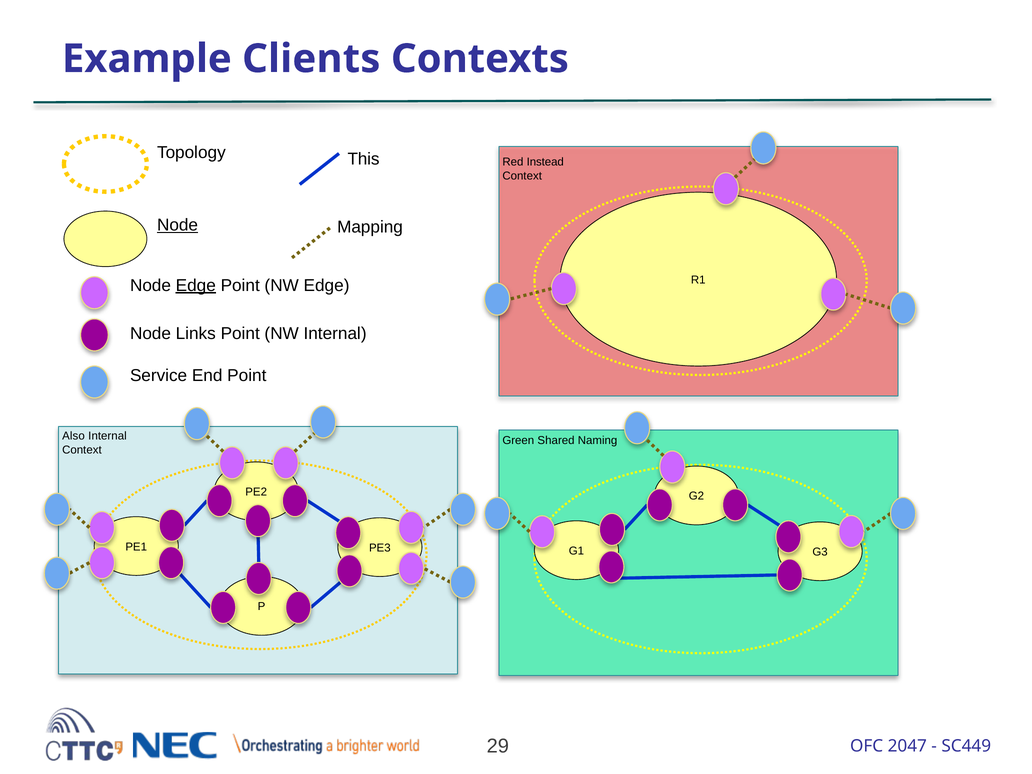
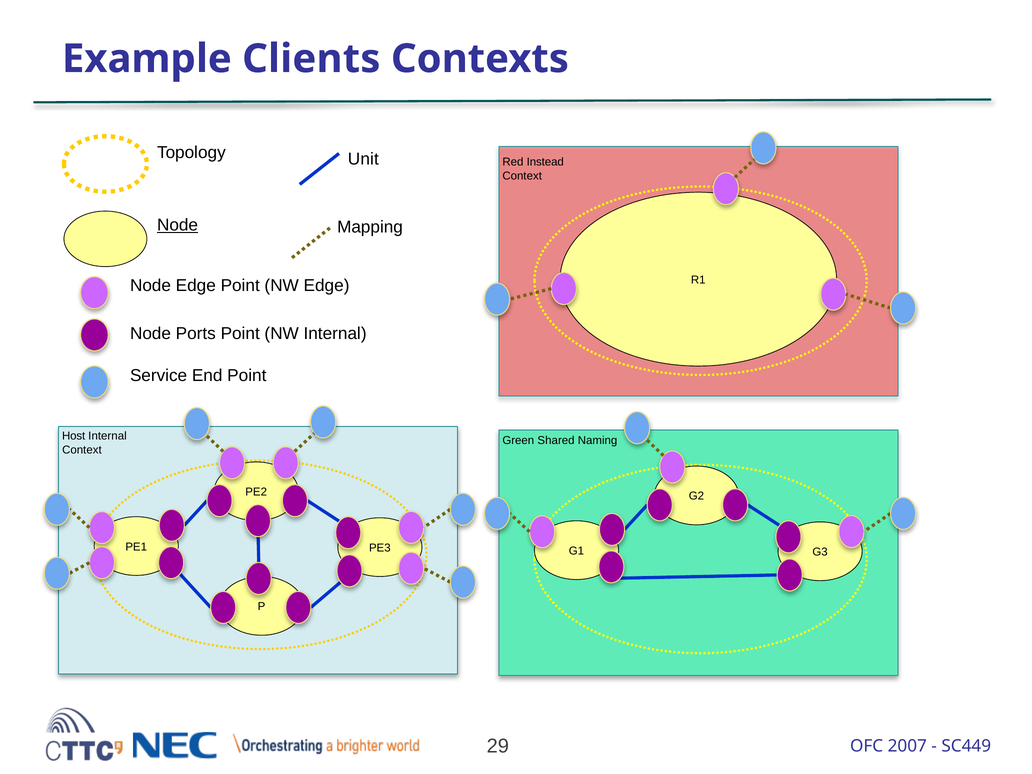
This: This -> Unit (363, 159)
Edge underline: present -> none (196, 285)
Links: Links -> Ports (196, 333)
Also: Also -> Host (74, 436)
2047: 2047 -> 2007 (907, 746)
